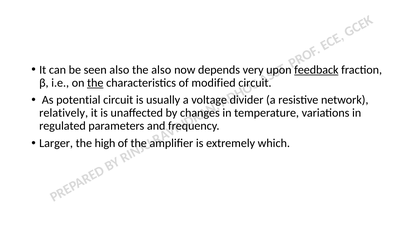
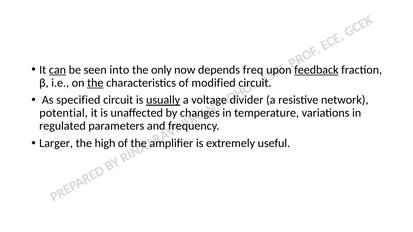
can underline: none -> present (57, 70)
seen also: also -> into (119, 70)
the also: also -> only (161, 70)
very: very -> freq (253, 70)
potential: potential -> specified (78, 100)
usually underline: none -> present (163, 100)
relatively: relatively -> potential (64, 113)
which: which -> useful (274, 143)
